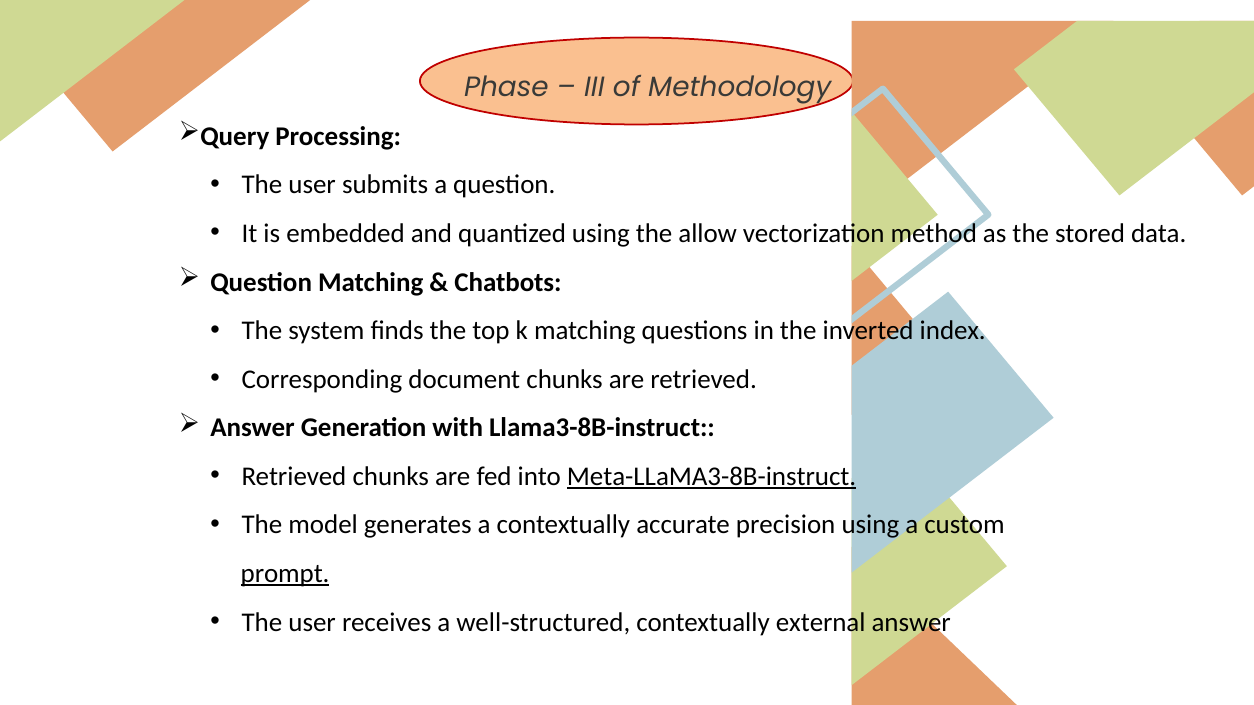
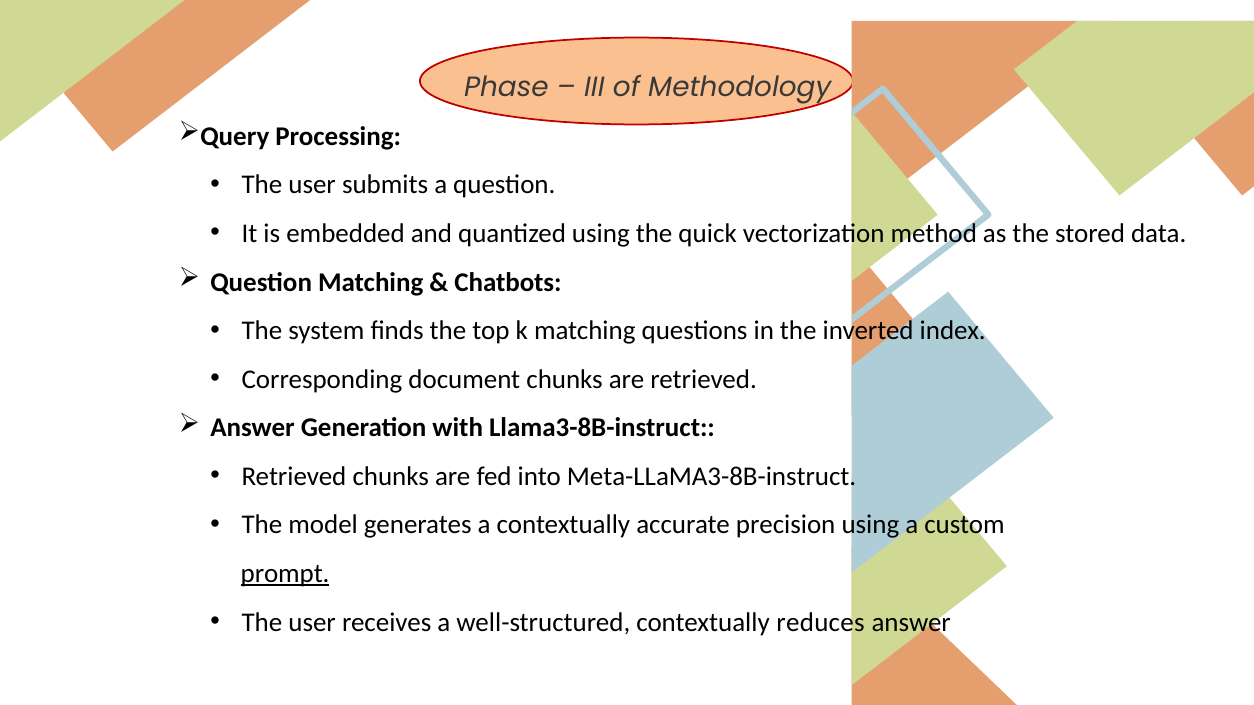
allow: allow -> quick (708, 234)
Meta-LLaMA3-8B-instruct underline: present -> none (712, 477)
external: external -> reduces (821, 623)
